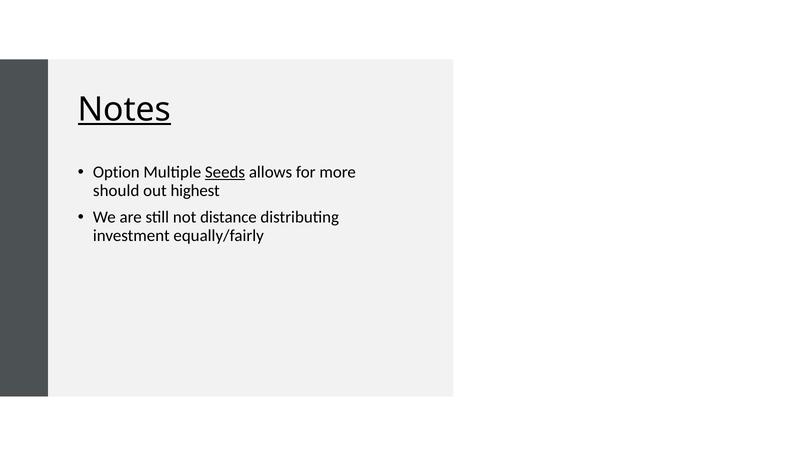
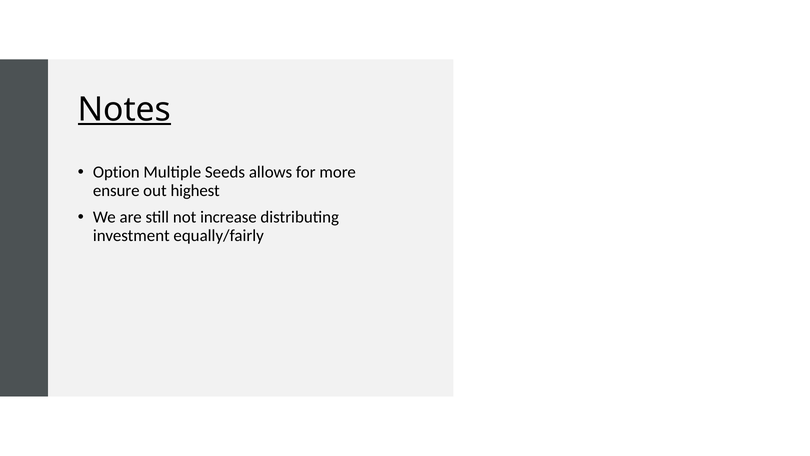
Seeds underline: present -> none (225, 172)
should: should -> ensure (116, 190)
distance: distance -> increase (228, 217)
